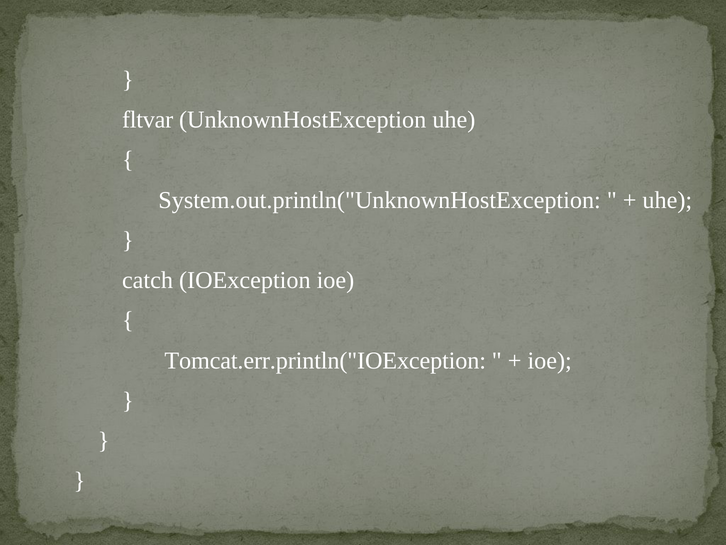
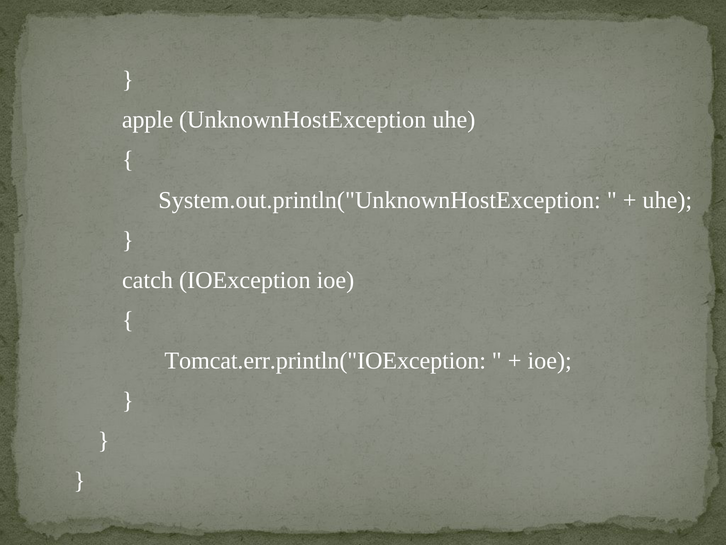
fltvar: fltvar -> apple (148, 120)
